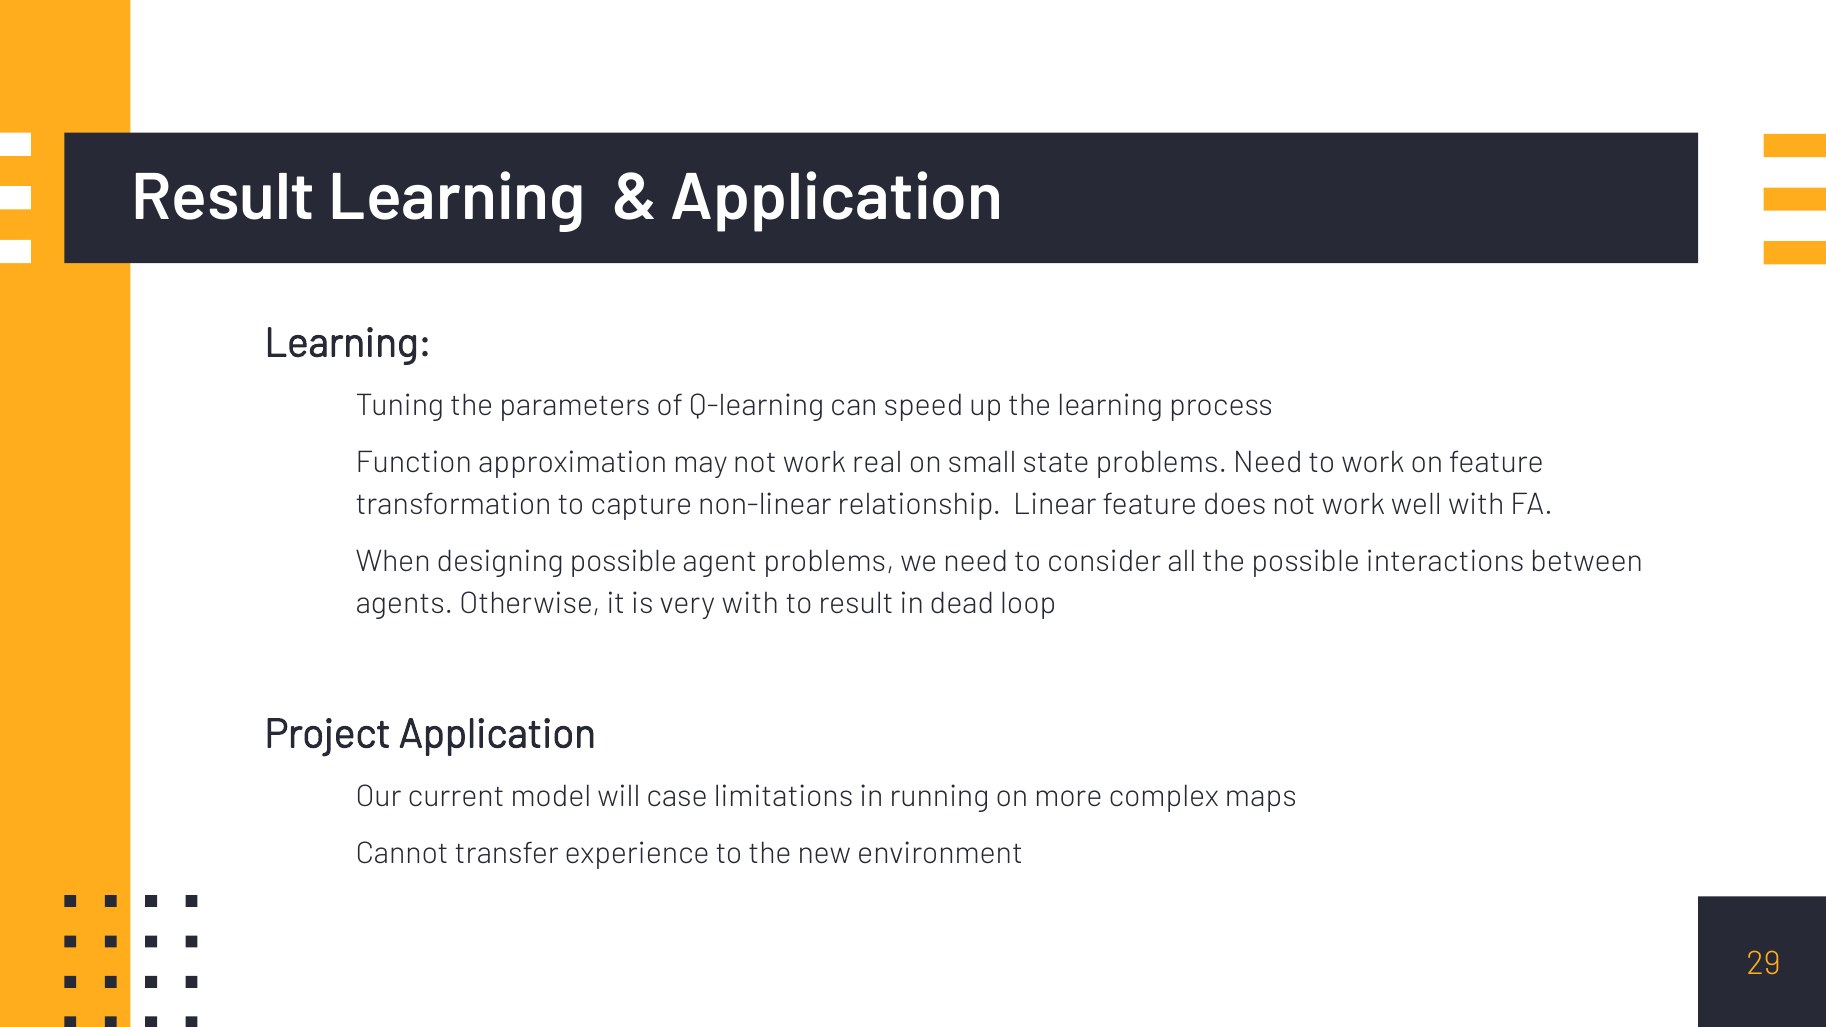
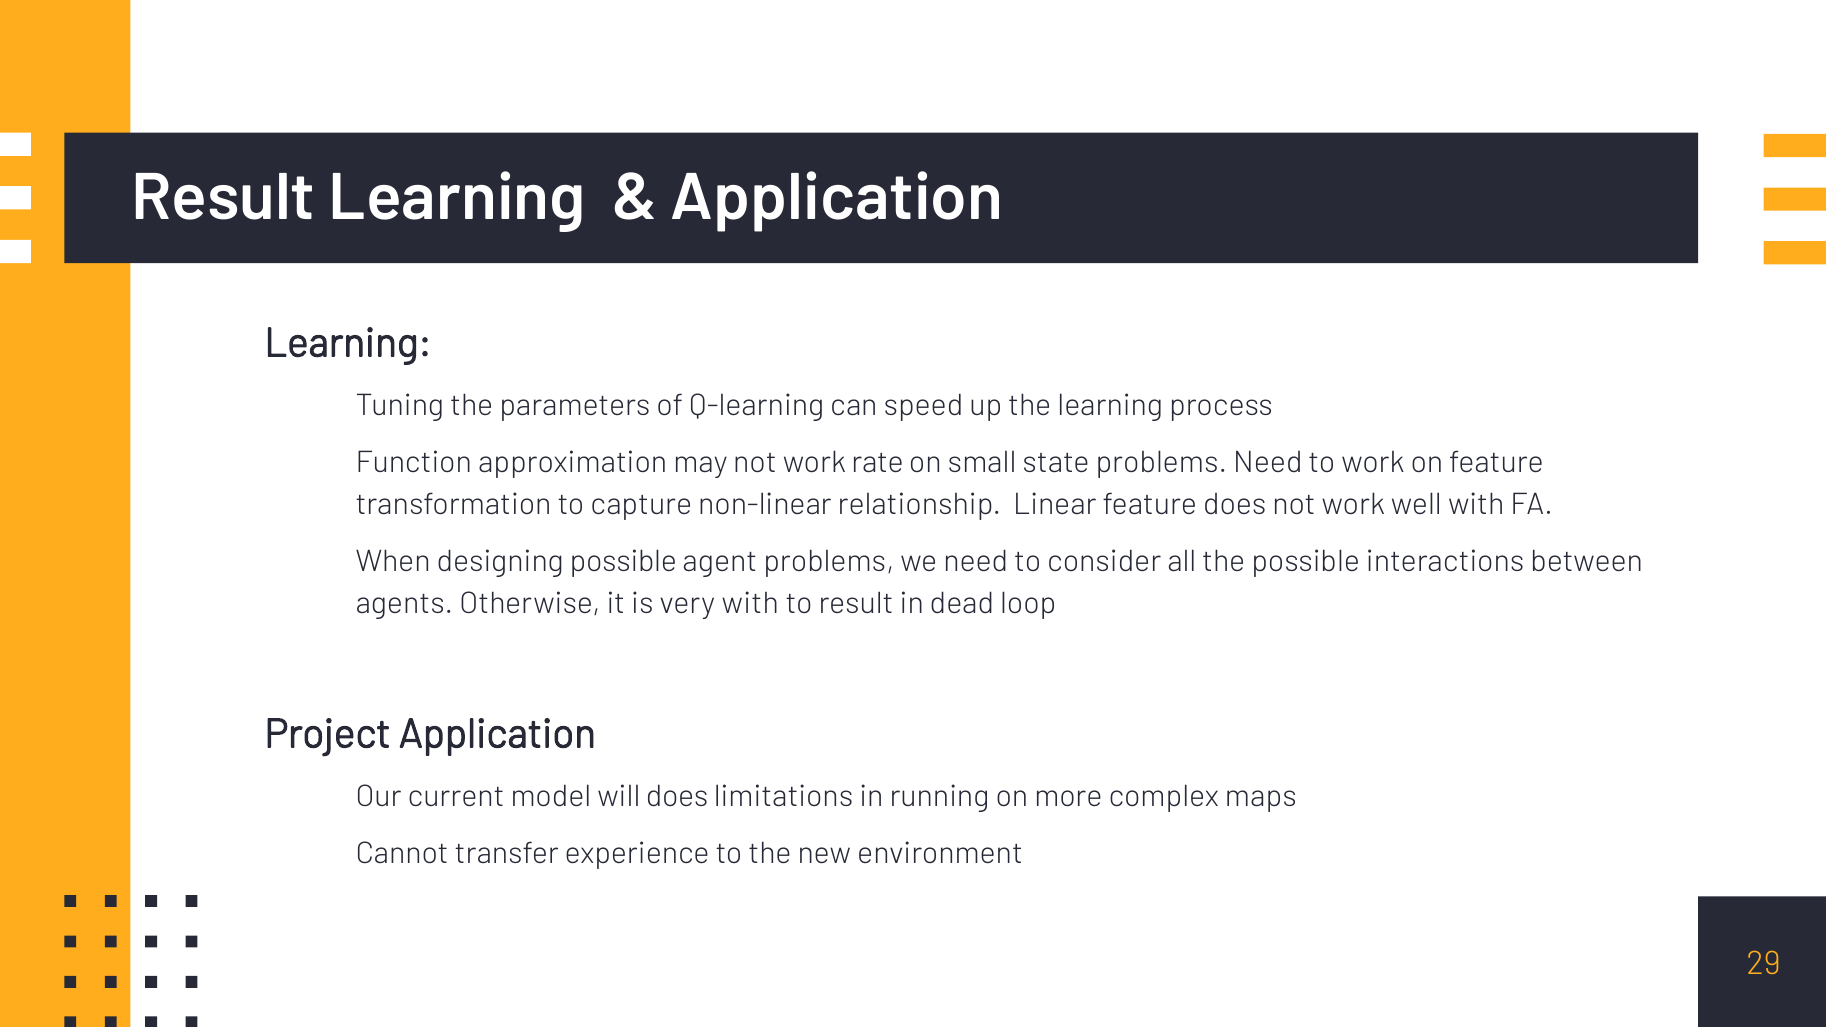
real: real -> rate (878, 463)
will case: case -> does (677, 797)
